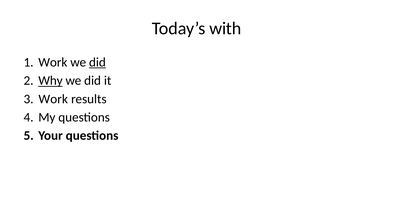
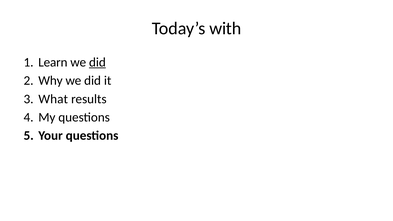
Work: Work -> Learn (53, 62)
Why underline: present -> none (50, 81)
Work: Work -> What (53, 99)
